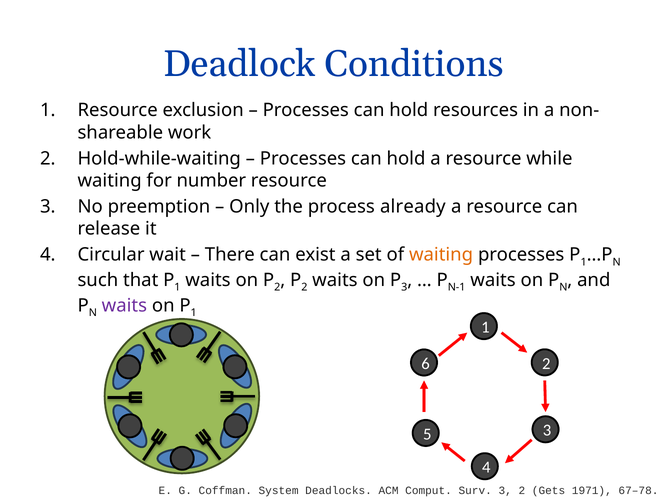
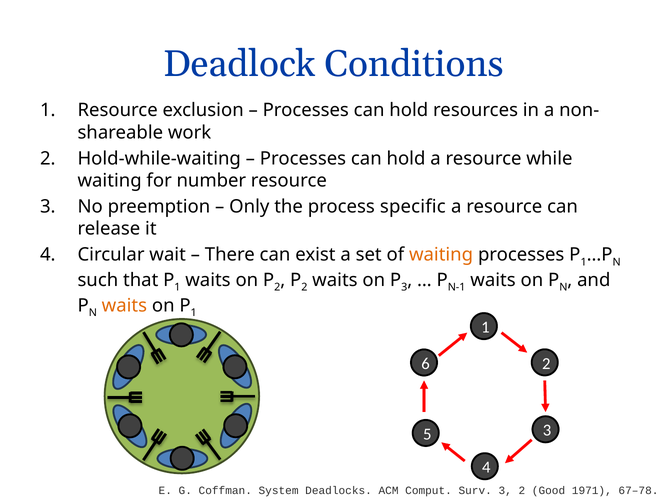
already: already -> specific (413, 207)
waits colour: purple -> orange (124, 306)
Gets: Gets -> Good (549, 491)
